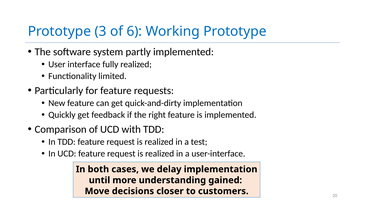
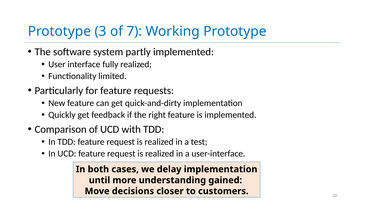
6: 6 -> 7 (134, 31)
